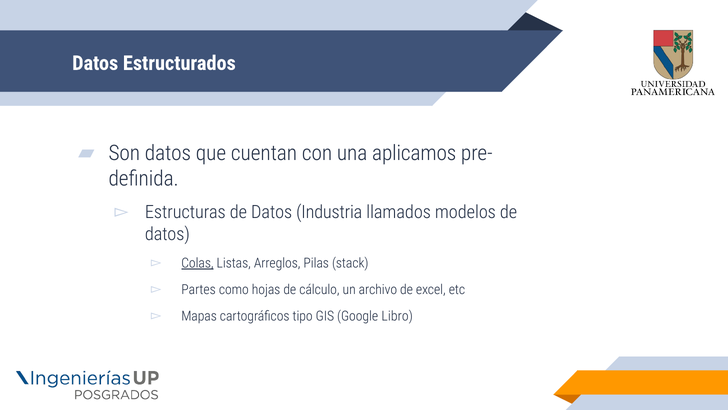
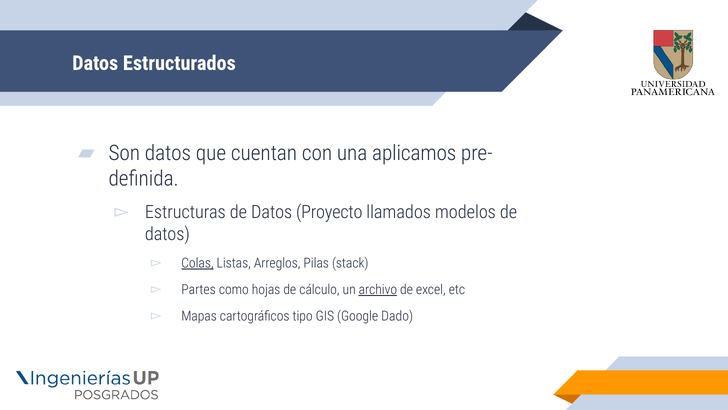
Industria: Industria -> Proyecto (329, 212)
archivo underline: none -> present (378, 289)
Libro: Libro -> Dado (397, 316)
